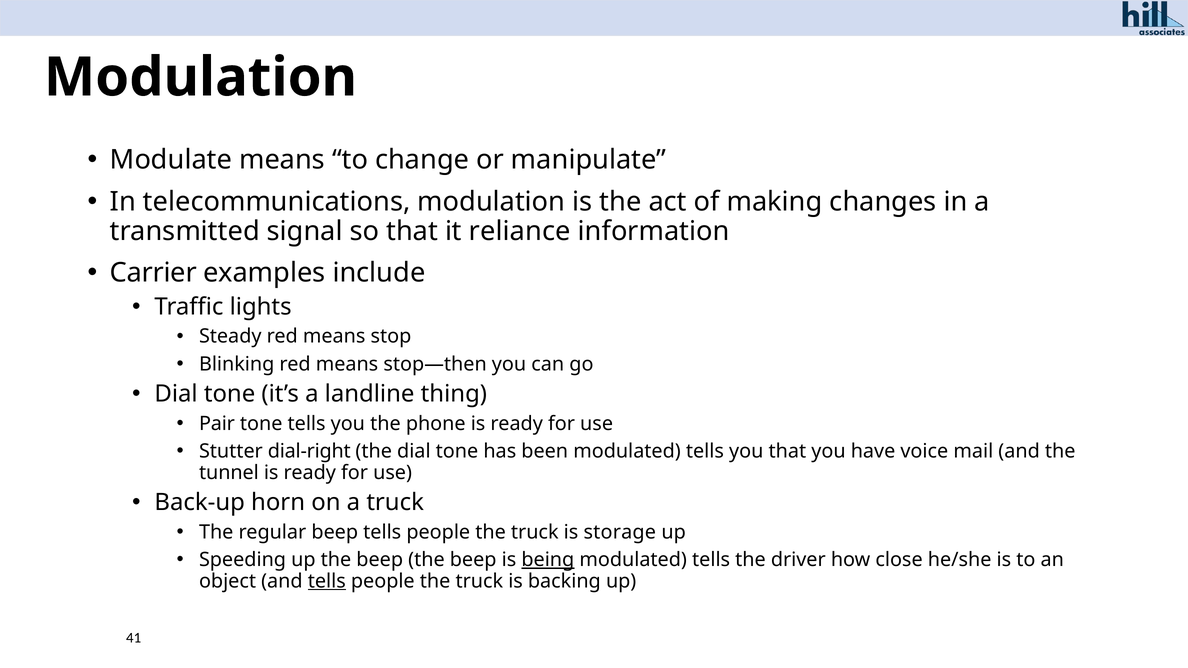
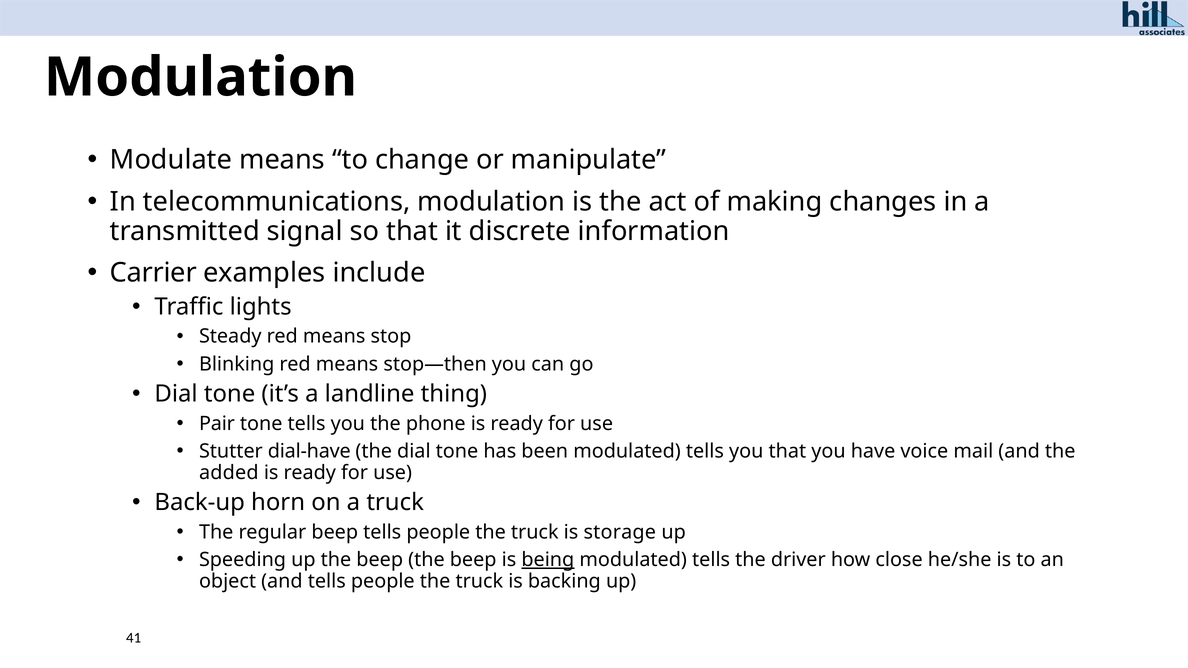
reliance: reliance -> discrete (520, 231)
dial-right: dial-right -> dial-have (309, 451)
tunnel: tunnel -> added (229, 473)
tells underline: present -> none (327, 581)
